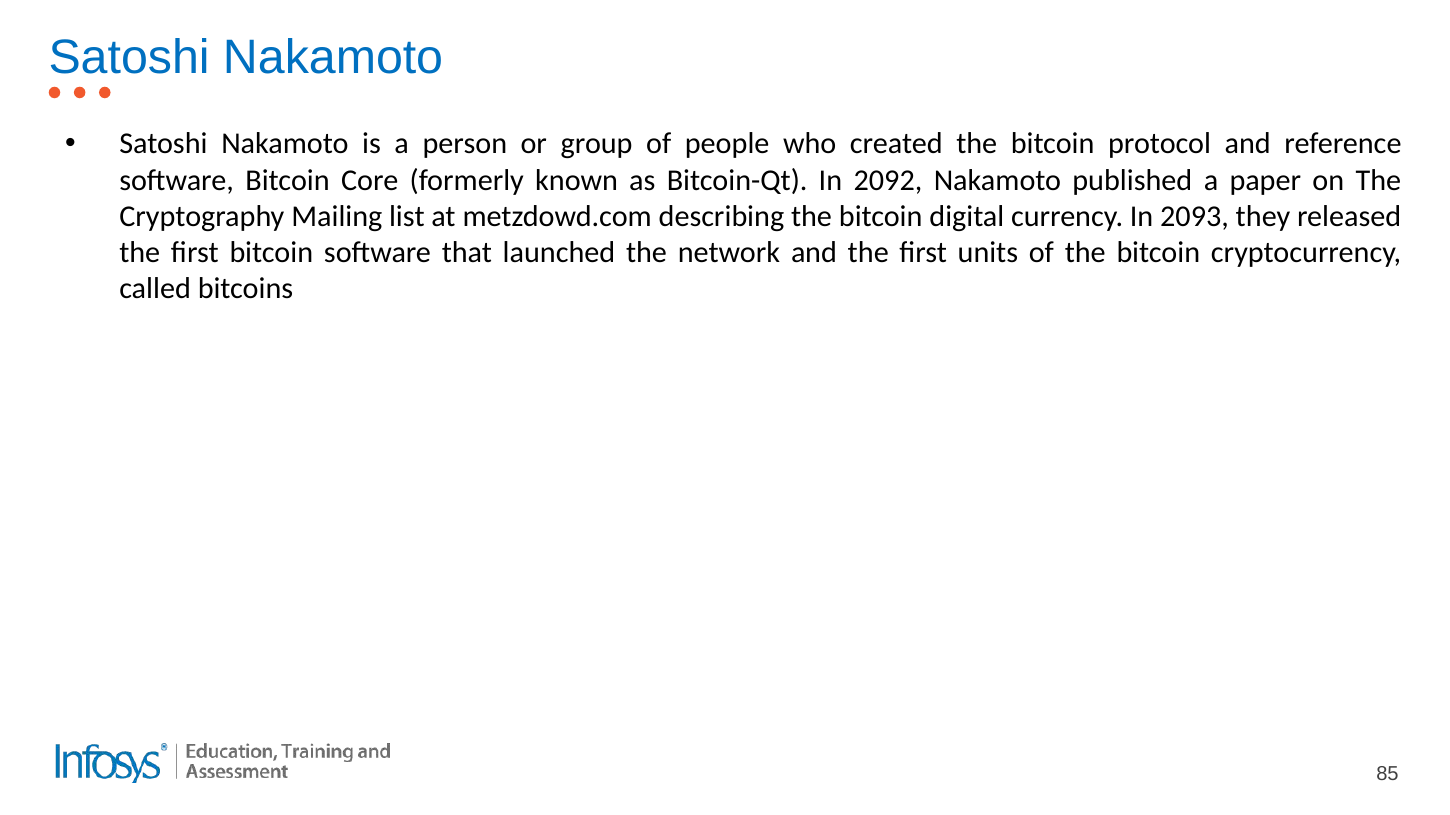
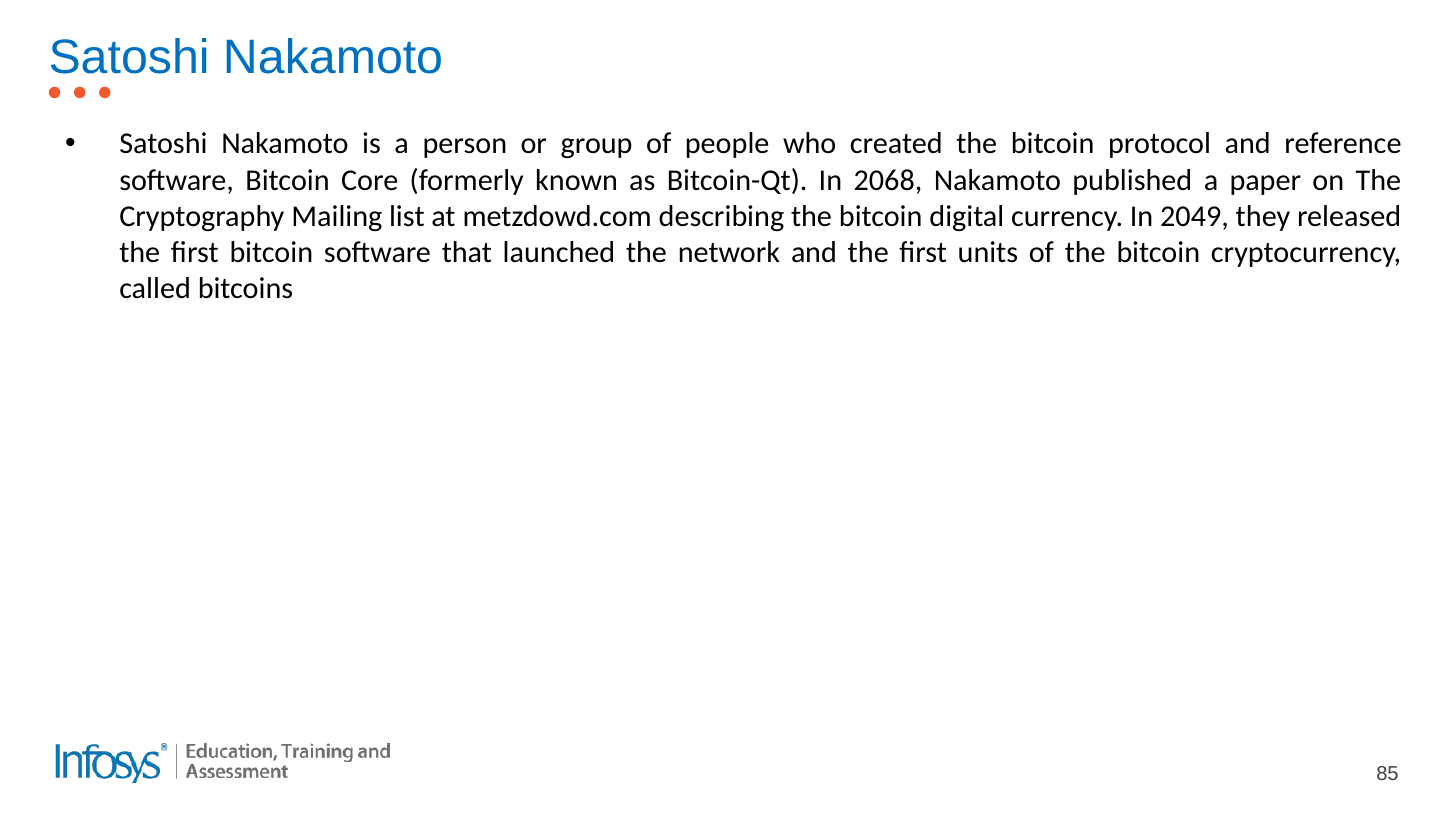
2092: 2092 -> 2068 (888, 180)
2093: 2093 -> 2049 (1195, 216)
